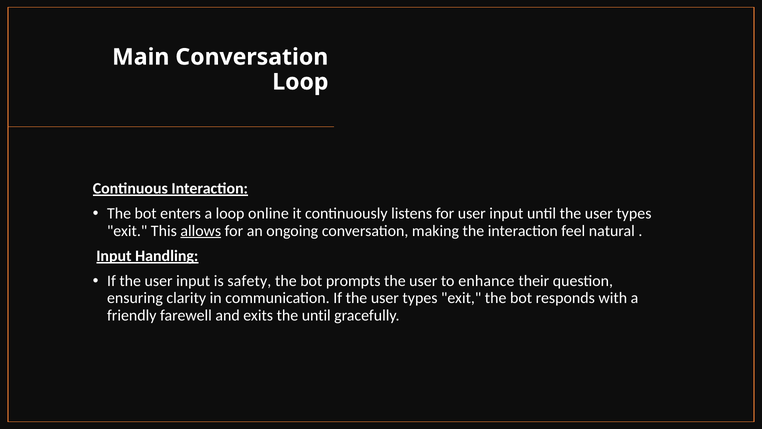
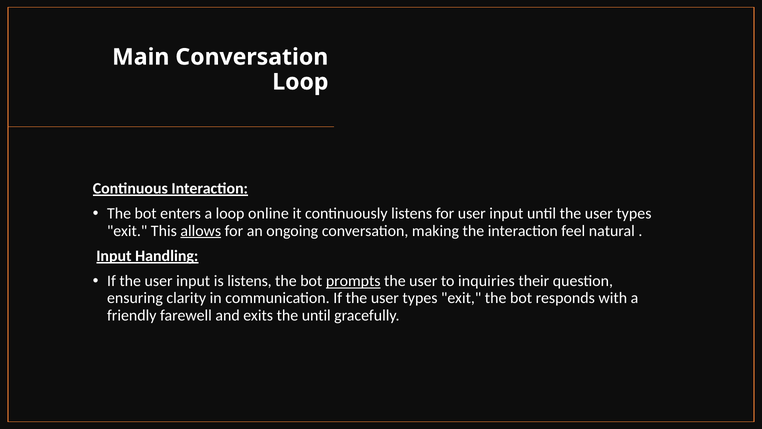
is safety: safety -> listens (249, 281)
prompts underline: none -> present (353, 281)
enhance: enhance -> inquiries (486, 281)
